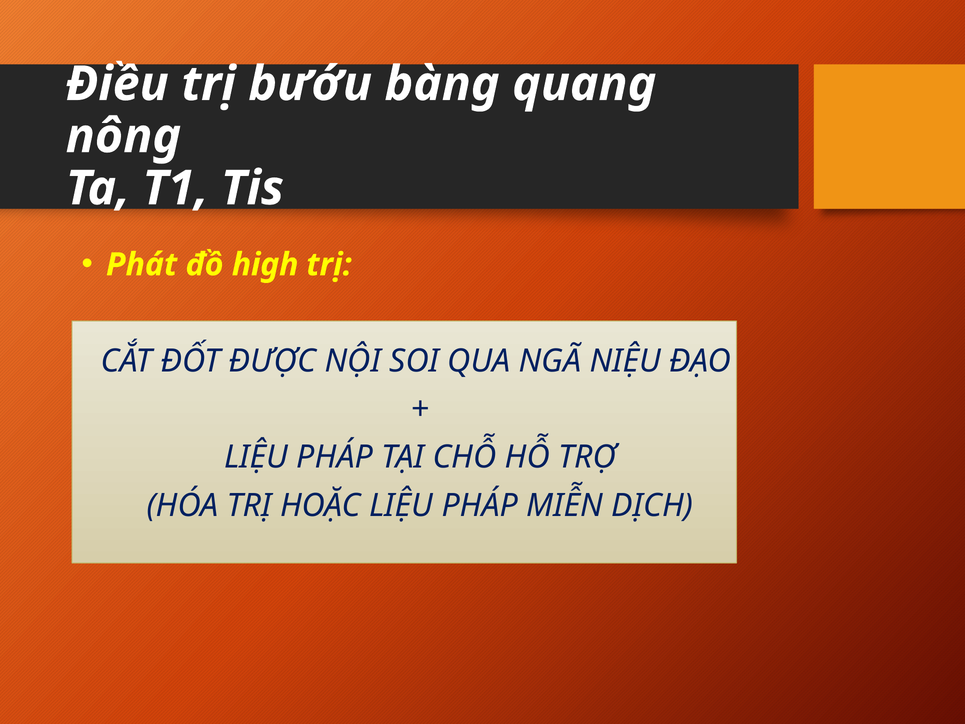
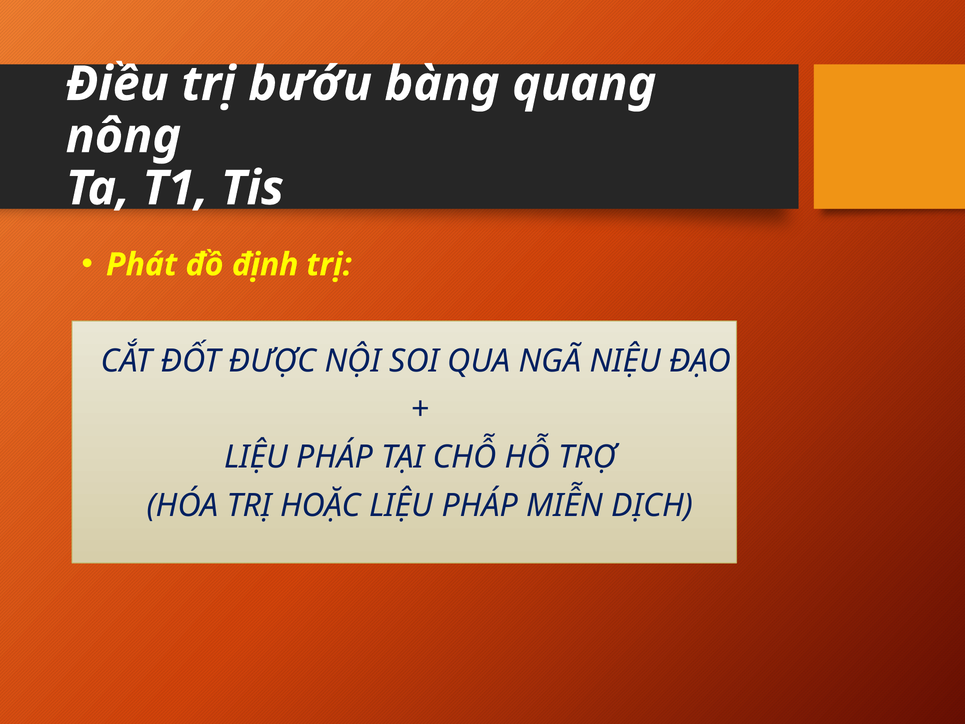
high: high -> định (265, 265)
